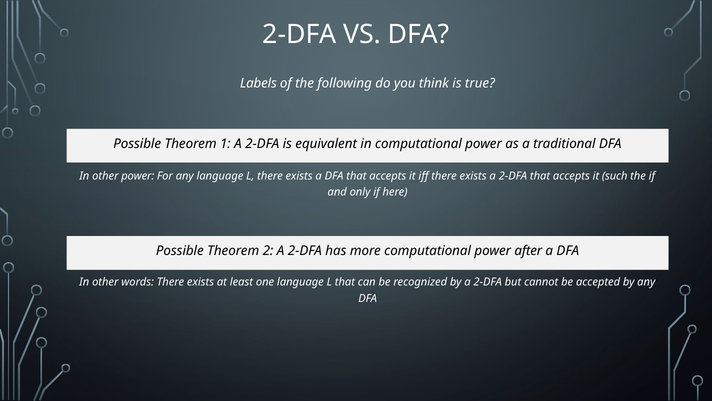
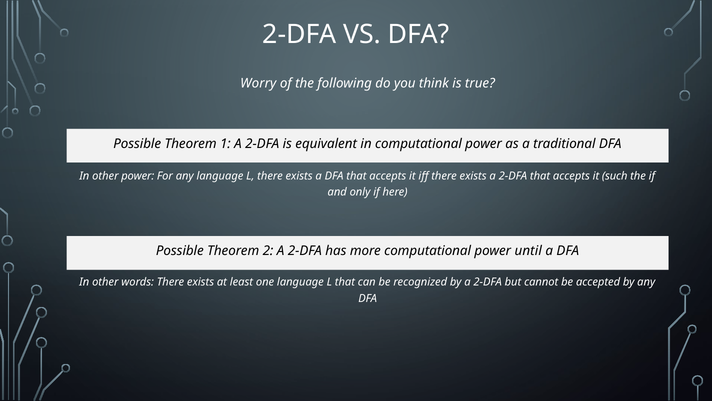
Labels: Labels -> Worry (258, 83)
after: after -> until (528, 251)
